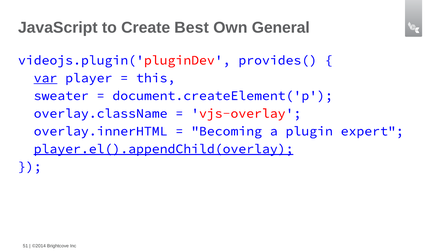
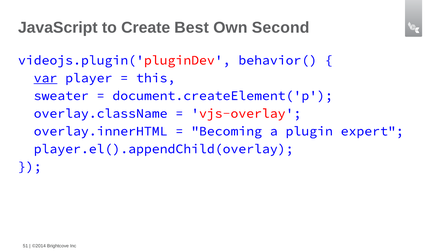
General: General -> Second (281, 28)
provides(: provides( -> behavior( (278, 60)
player.el().appendChild(overlay underline: present -> none (164, 149)
